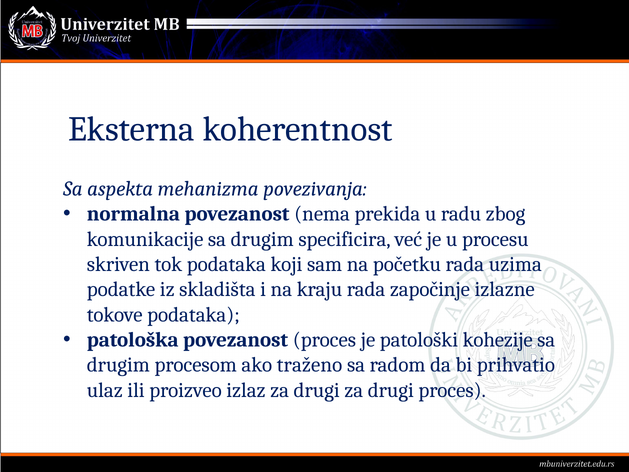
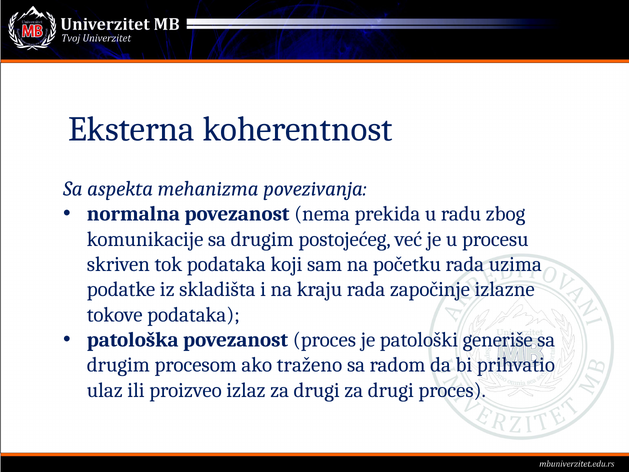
specificira: specificira -> postojećeg (345, 239)
kohezije: kohezije -> generiše (498, 340)
